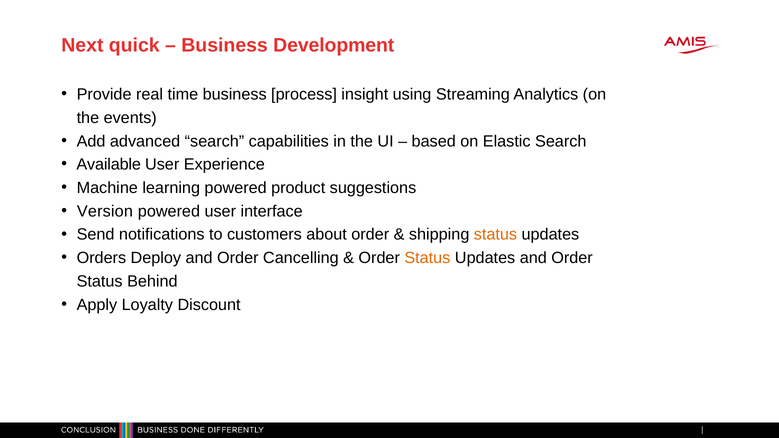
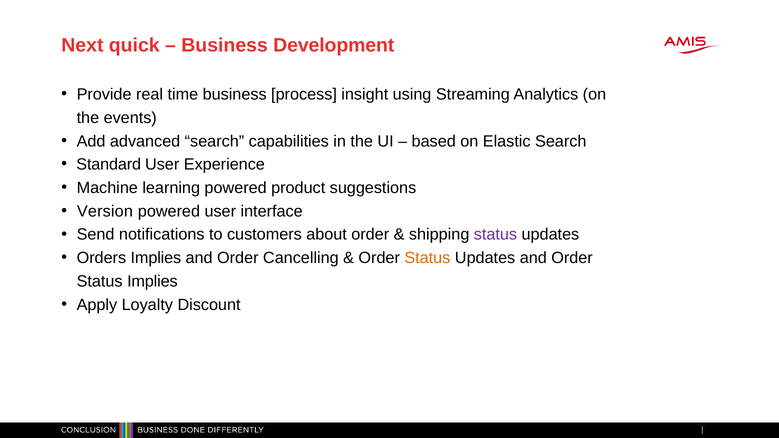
Available: Available -> Standard (109, 165)
status colour: orange -> purple (495, 235)
Orders Deploy: Deploy -> Implies (156, 258)
Status Behind: Behind -> Implies (152, 281)
